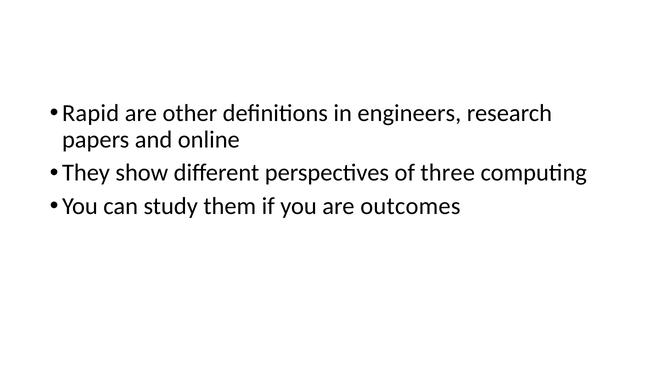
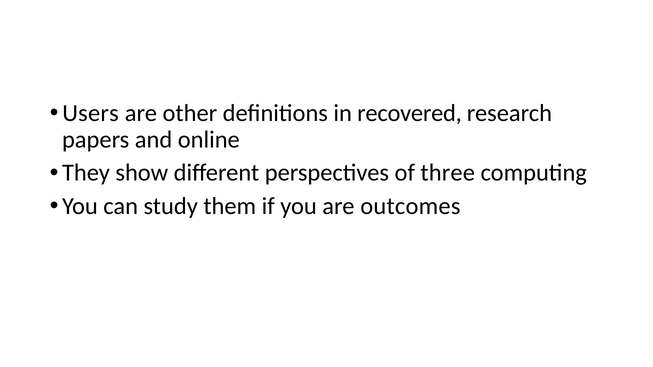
Rapid: Rapid -> Users (91, 113)
engineers: engineers -> recovered (410, 113)
